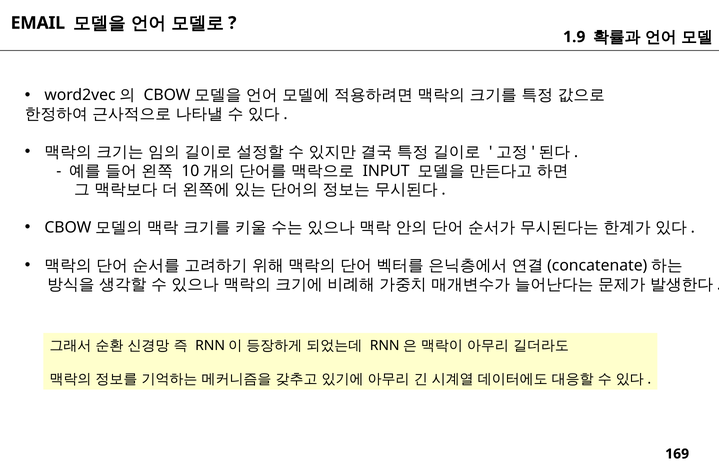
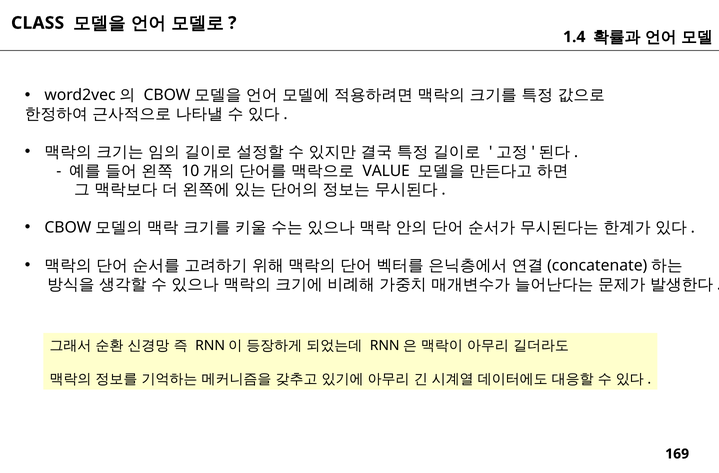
EMAIL: EMAIL -> CLASS (38, 23)
1.9: 1.9 -> 1.4 (574, 37)
INPUT: INPUT -> VALUE (386, 171)
